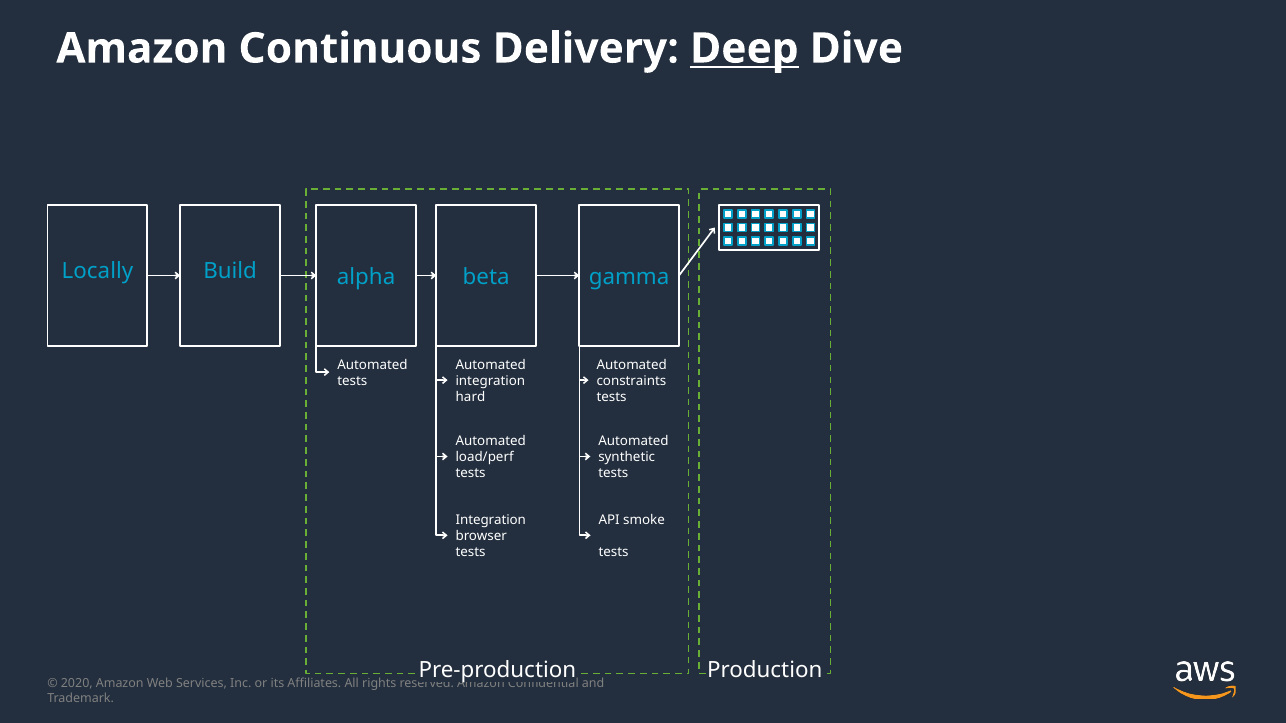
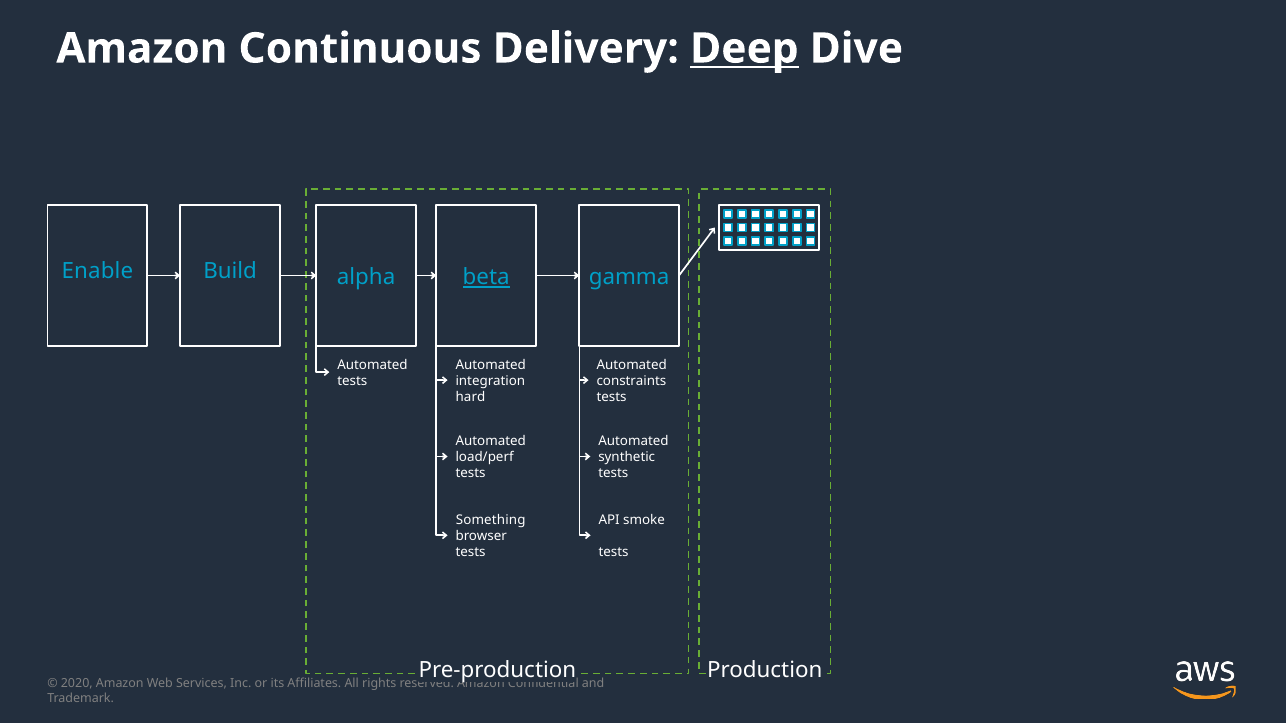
Locally: Locally -> Enable (97, 271)
beta underline: none -> present (486, 278)
Integration: Integration -> Something (491, 520)
